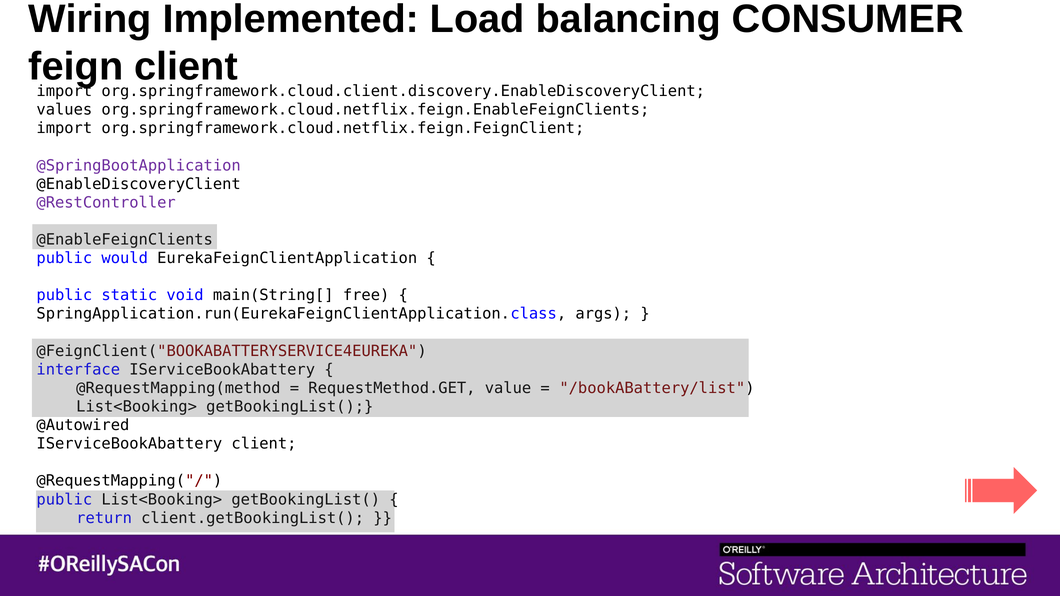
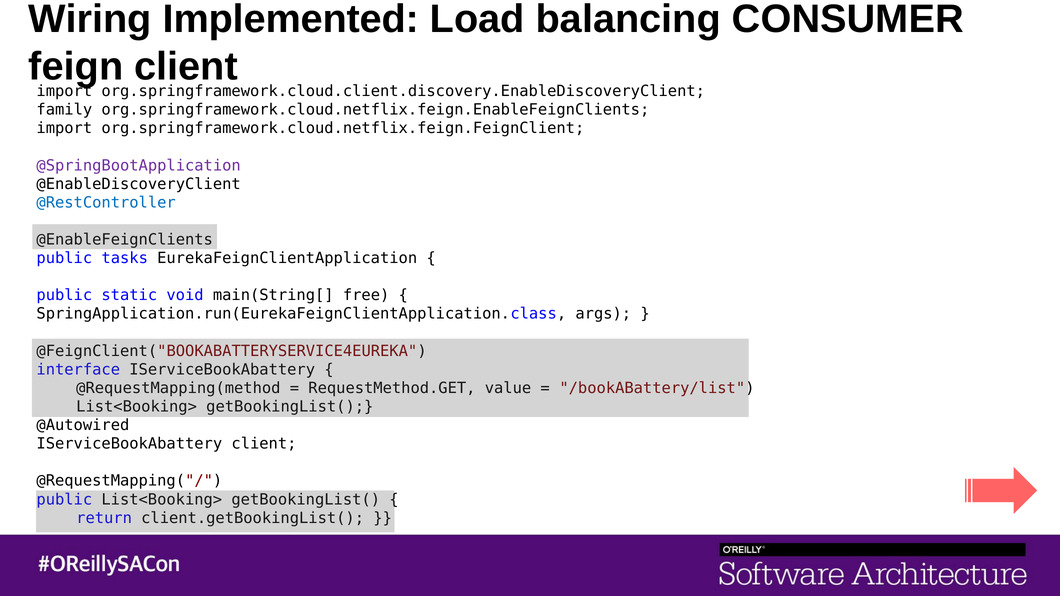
values: values -> family (64, 110)
@RestController colour: purple -> blue (106, 203)
would: would -> tasks (125, 258)
